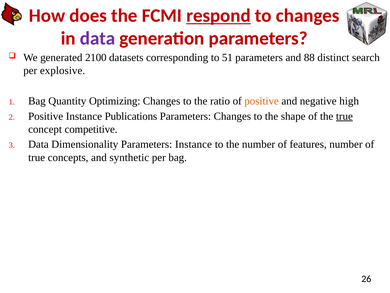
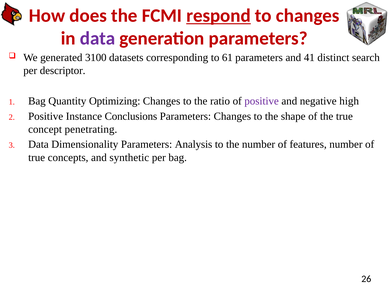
2100: 2100 -> 3100 (96, 57)
51: 51 -> 61 (227, 57)
88: 88 -> 41 (309, 57)
explosive: explosive -> descriptor (63, 70)
positive colour: orange -> purple (262, 101)
Publications: Publications -> Conclusions (131, 116)
true underline: present -> none (344, 116)
competitive: competitive -> penetrating (91, 129)
Parameters Instance: Instance -> Analysis (194, 144)
